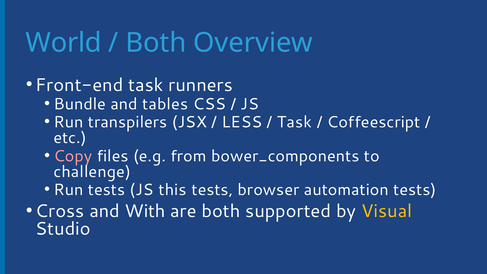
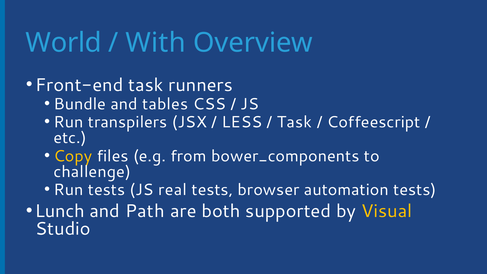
Both: Both -> With (156, 43)
Copy colour: pink -> yellow (73, 156)
this: this -> real (173, 190)
Cross: Cross -> Lunch (60, 211)
With: With -> Path (145, 211)
